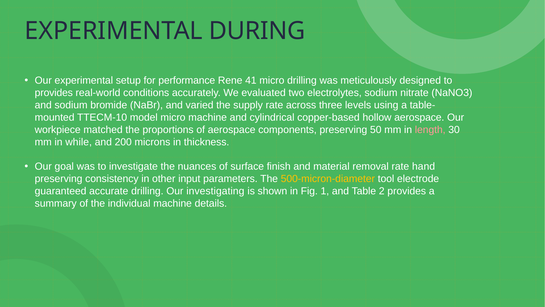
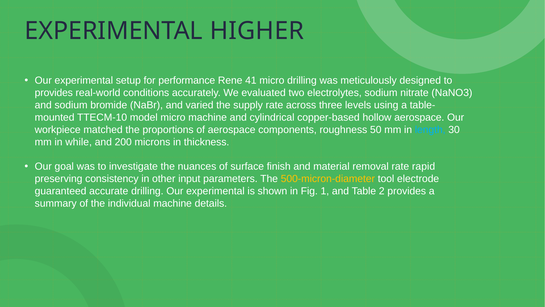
DURING: DURING -> HIGHER (257, 31)
components preserving: preserving -> roughness (343, 130)
length colour: pink -> light blue (430, 130)
hand: hand -> rapid (424, 166)
drilling Our investigating: investigating -> experimental (215, 191)
